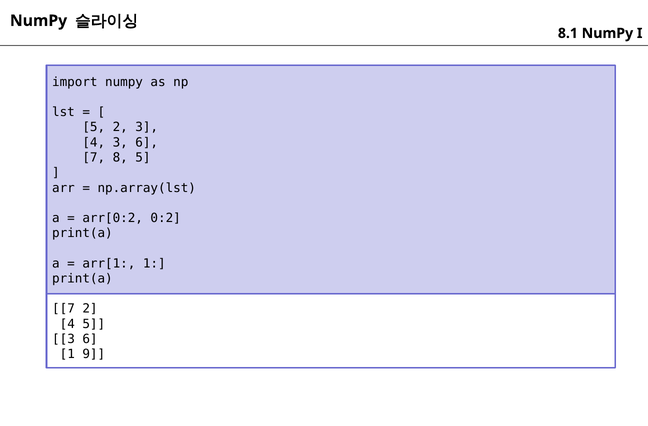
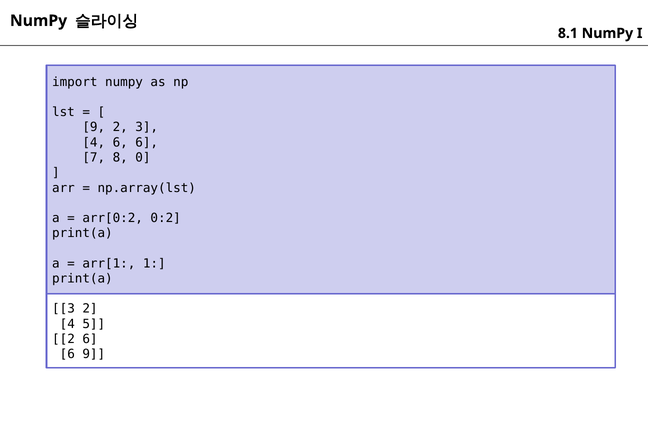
5: 5 -> 9 (94, 127)
4 3: 3 -> 6 (120, 142)
8 5: 5 -> 0 (143, 157)
7: 7 -> 3 (63, 308)
3: 3 -> 2 (63, 339)
1: 1 -> 6 (67, 354)
